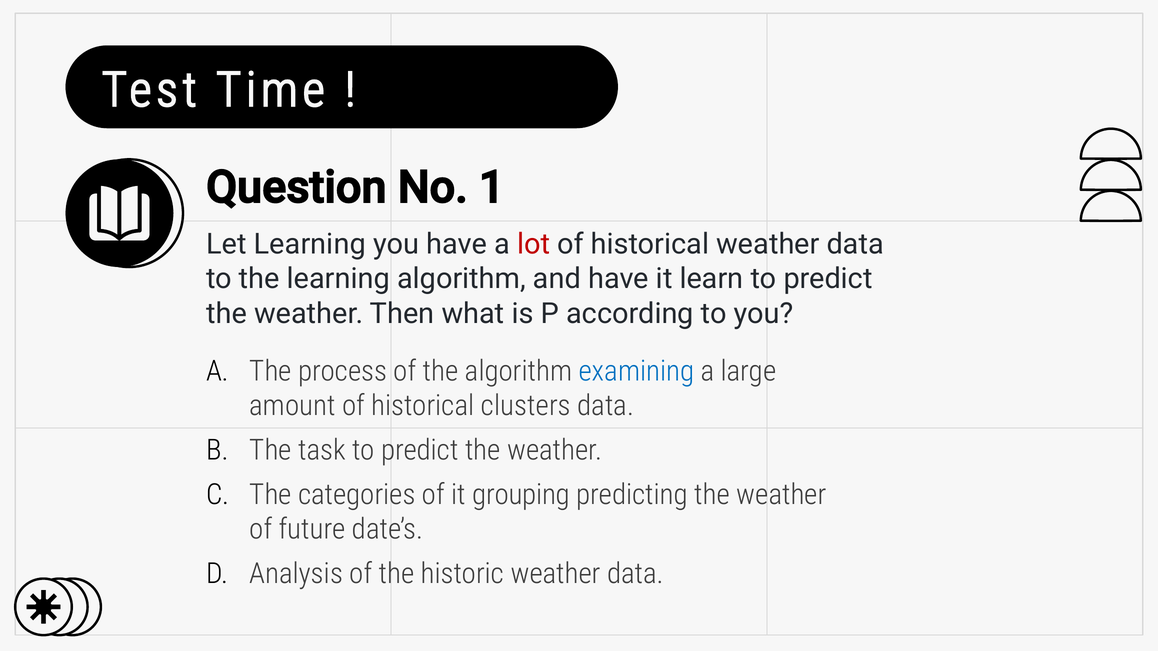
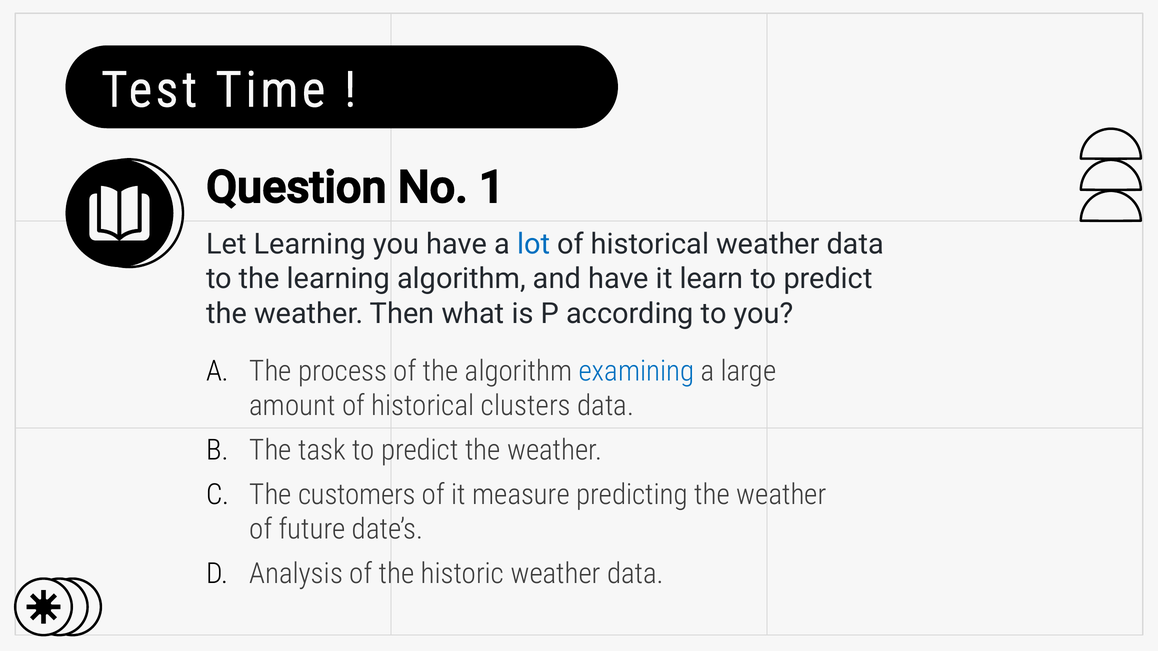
lot colour: red -> blue (534, 244)
categories: categories -> customers (357, 495)
grouping: grouping -> measure (521, 495)
